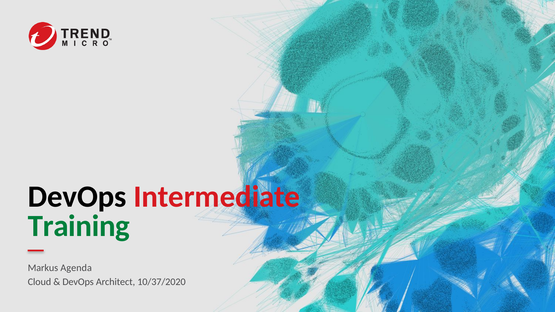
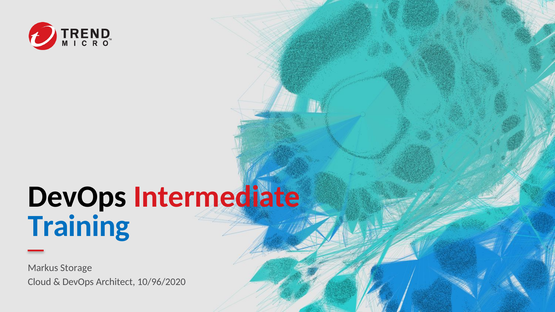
Training colour: green -> blue (79, 226)
Agenda: Agenda -> Storage (76, 268)
10/37/2020: 10/37/2020 -> 10/96/2020 (161, 282)
